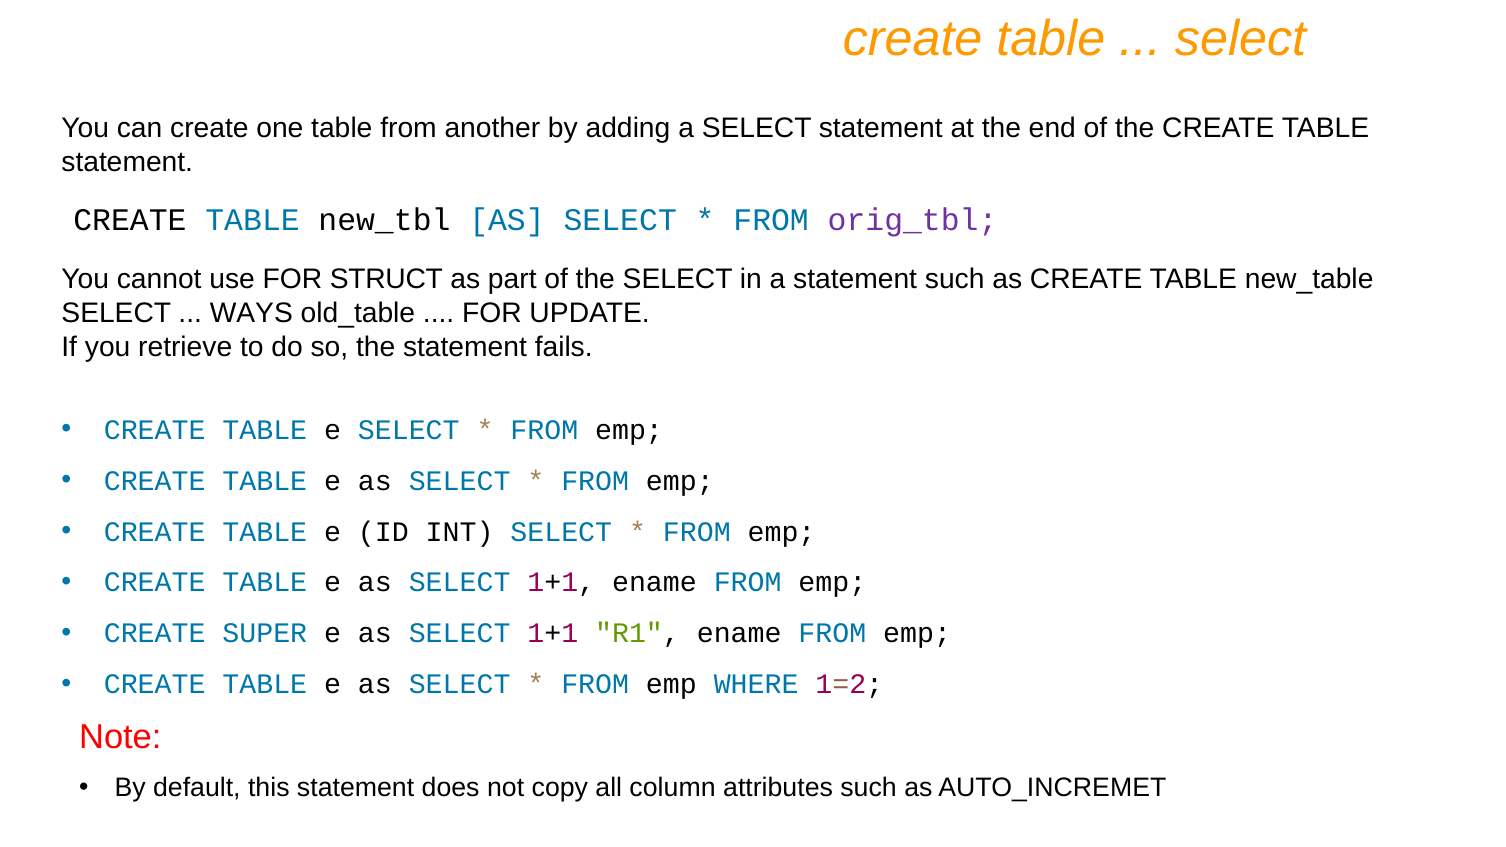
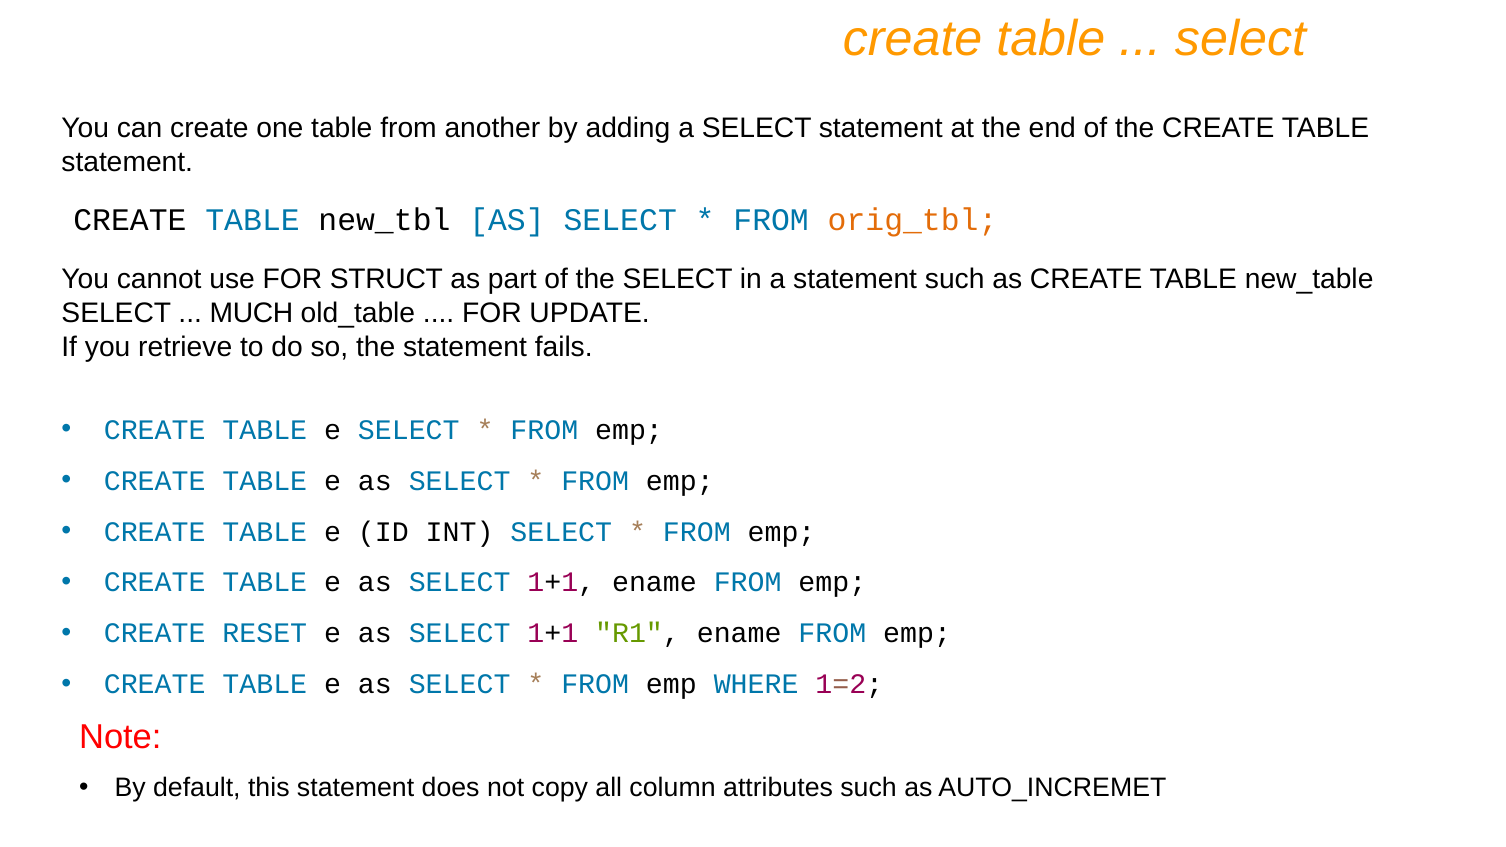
orig_tbl colour: purple -> orange (913, 220)
WAYS: WAYS -> MUCH (251, 313)
SUPER: SUPER -> RESET (265, 634)
